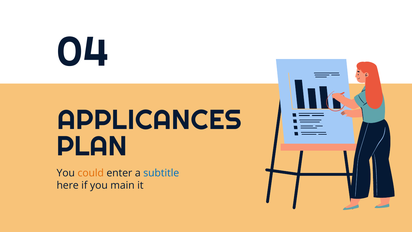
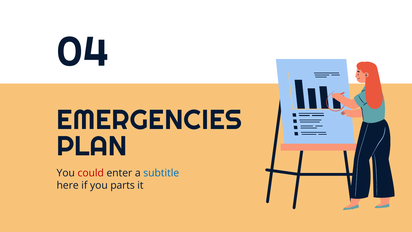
APPLICANCES: APPLICANCES -> EMERGENCIES (149, 120)
could colour: orange -> red (91, 173)
main: main -> parts (123, 185)
